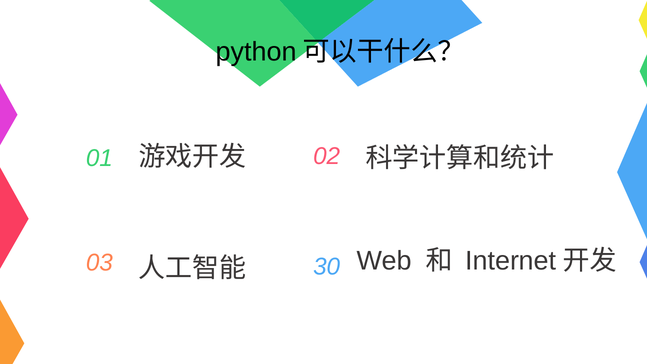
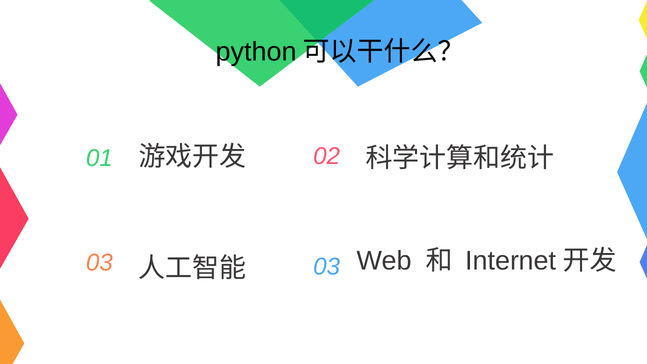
30: 30 -> 03 (327, 267)
